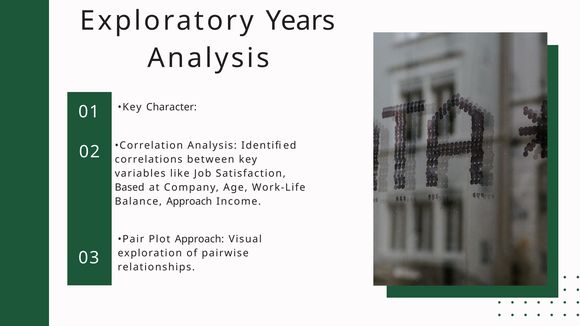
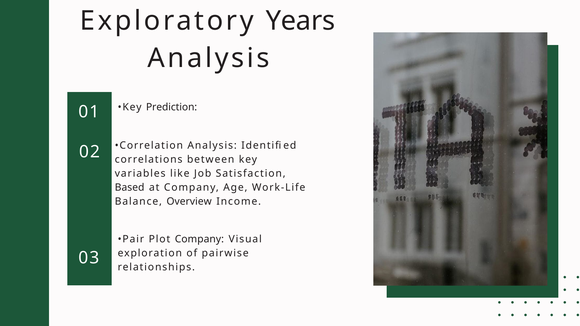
Character: Character -> Prediction (172, 107)
Balance Approach: Approach -> Overview (189, 202)
Plot Approach: Approach -> Company (199, 239)
